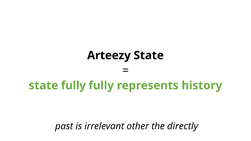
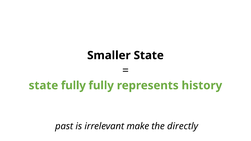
Arteezy: Arteezy -> Smaller (109, 55)
other: other -> make (138, 126)
